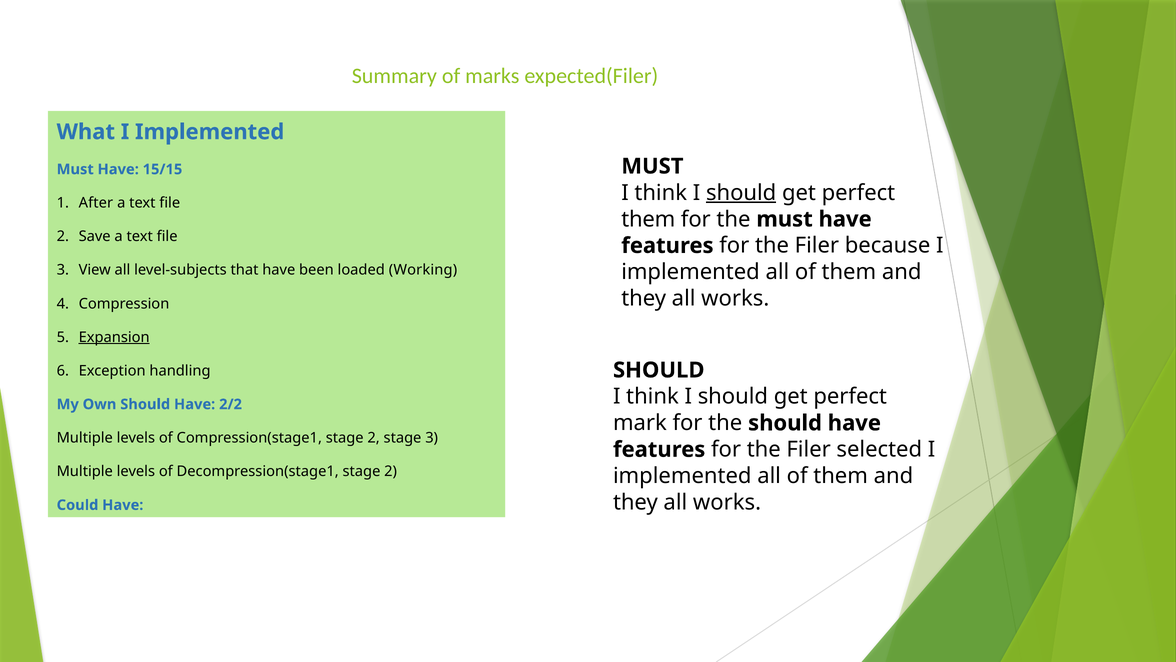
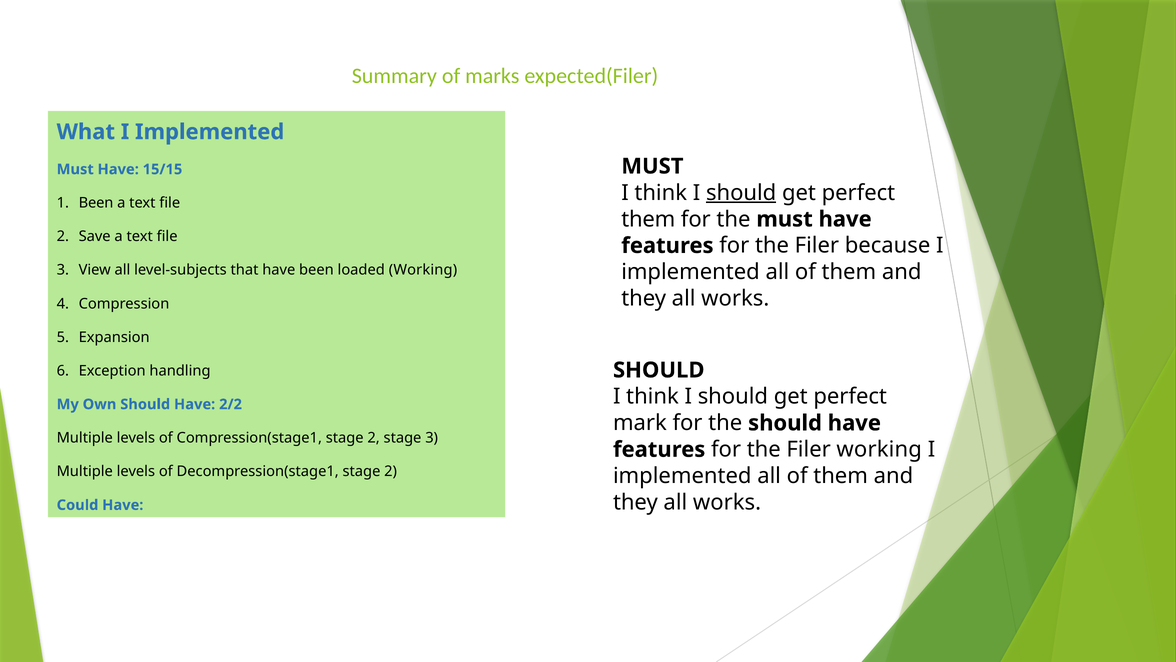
After: After -> Been (96, 203)
Expansion underline: present -> none (114, 337)
Filer selected: selected -> working (879, 449)
